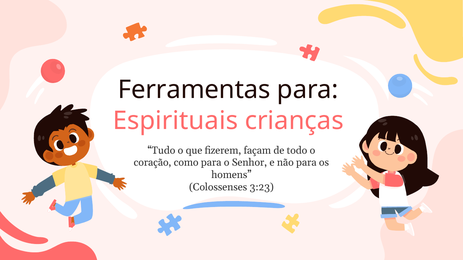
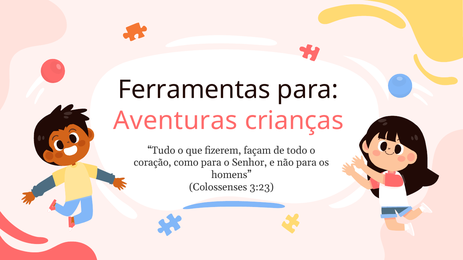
Espirituais: Espirituais -> Aventuras (175, 121)
